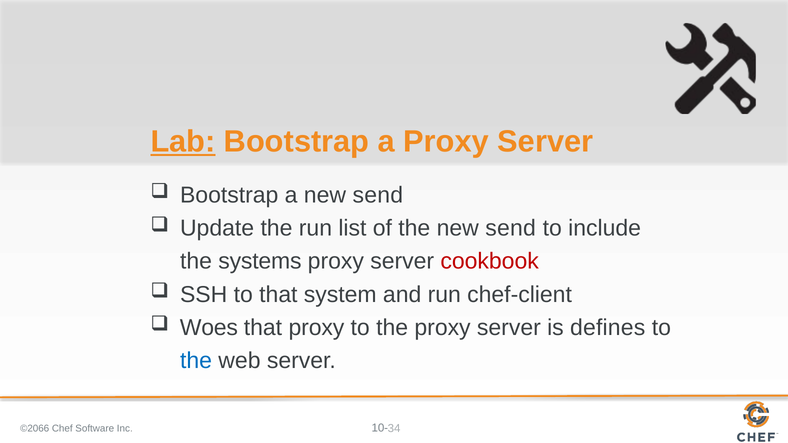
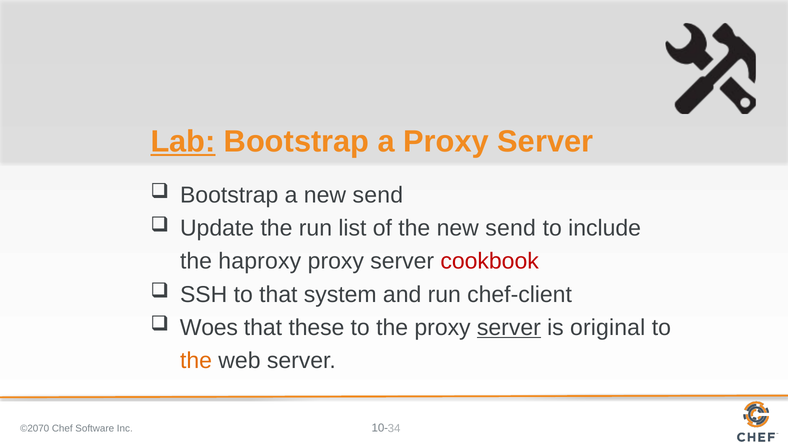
systems: systems -> haproxy (260, 262)
that proxy: proxy -> these (316, 328)
server underline: none -> present (509, 328)
defines: defines -> original (608, 328)
the colour: blue -> orange (196, 361)
©2066: ©2066 -> ©2070 (35, 429)
